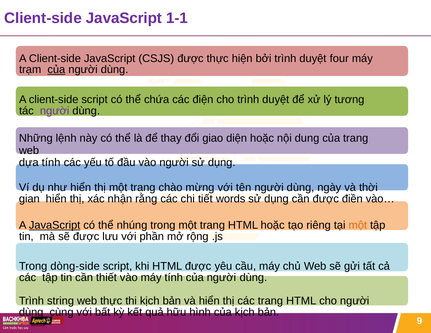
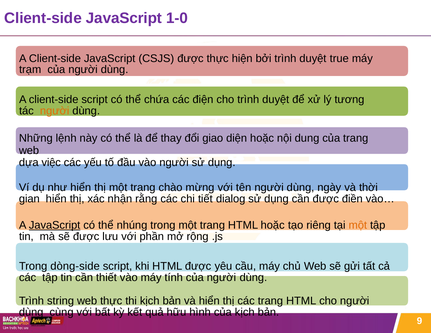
1-1: 1-1 -> 1-0 (177, 18)
four: four -> true (339, 58)
của underline: present -> none (56, 70)
người colour: purple -> orange (55, 111)
dựa tính: tính -> việc (51, 163)
words: words -> dialog (231, 199)
